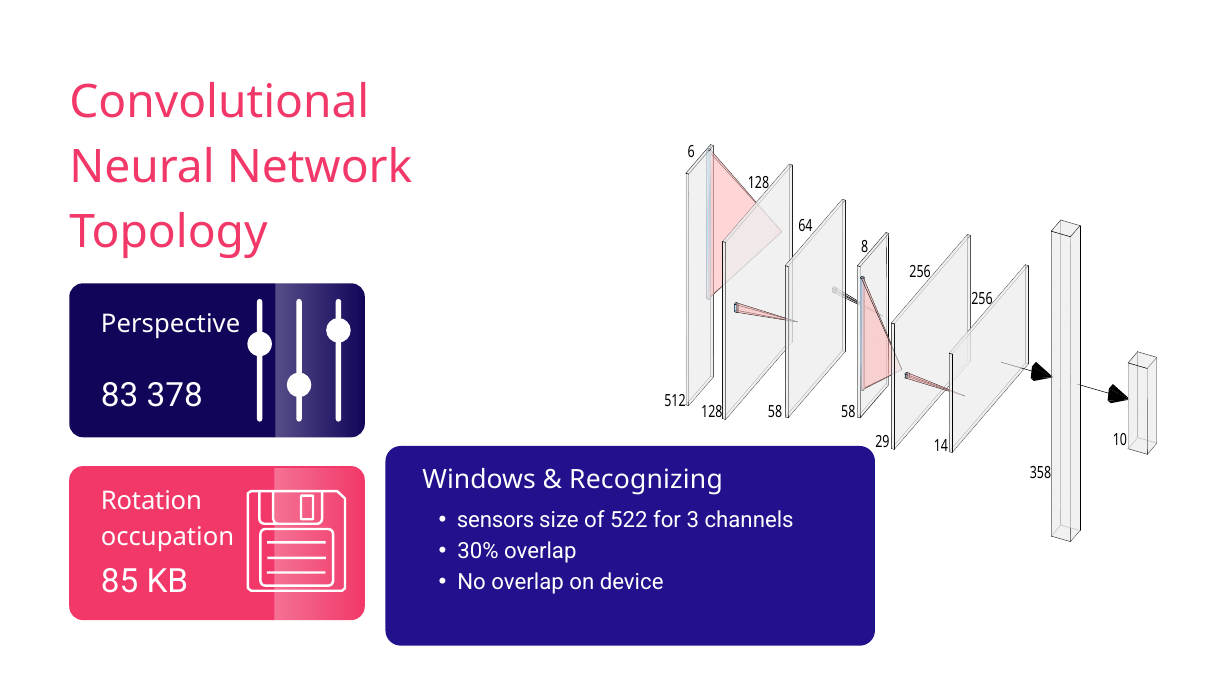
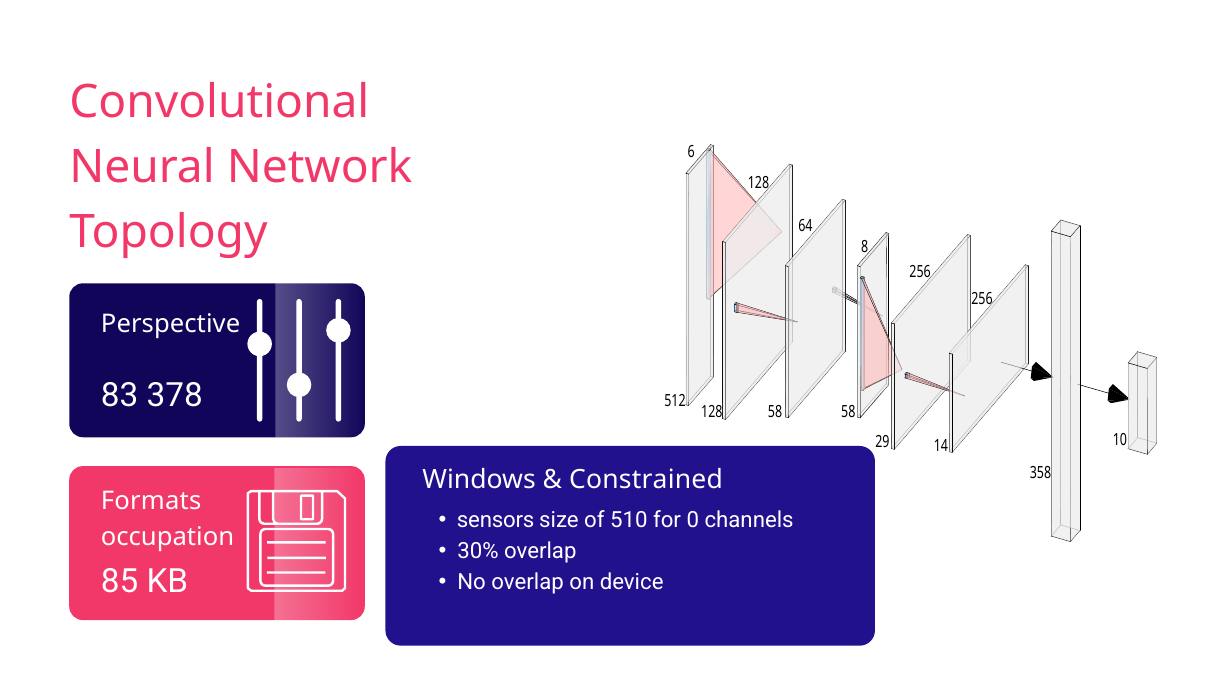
Recognizing: Recognizing -> Constrained (646, 480)
Rotation: Rotation -> Formats (151, 501)
522: 522 -> 510 (629, 520)
3: 3 -> 0 (693, 520)
